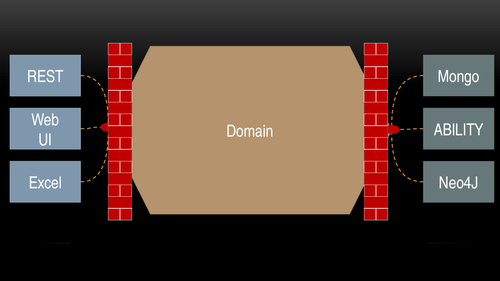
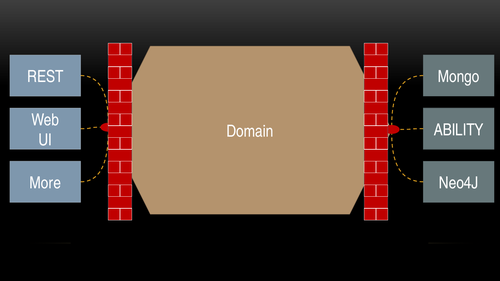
Excel: Excel -> More (45, 183)
